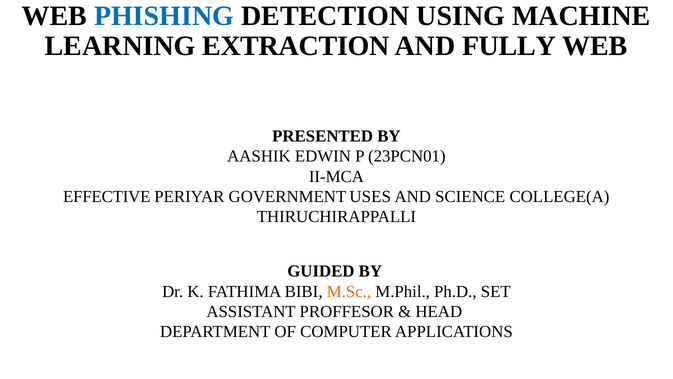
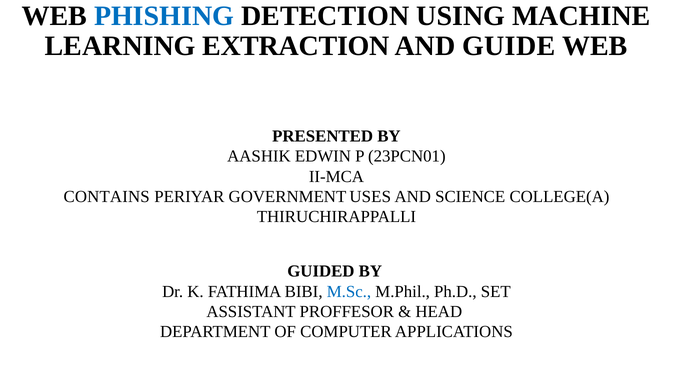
FULLY: FULLY -> GUIDE (509, 46)
EFFECTIVE: EFFECTIVE -> CONTAINS (107, 196)
M.Sc colour: orange -> blue (349, 291)
